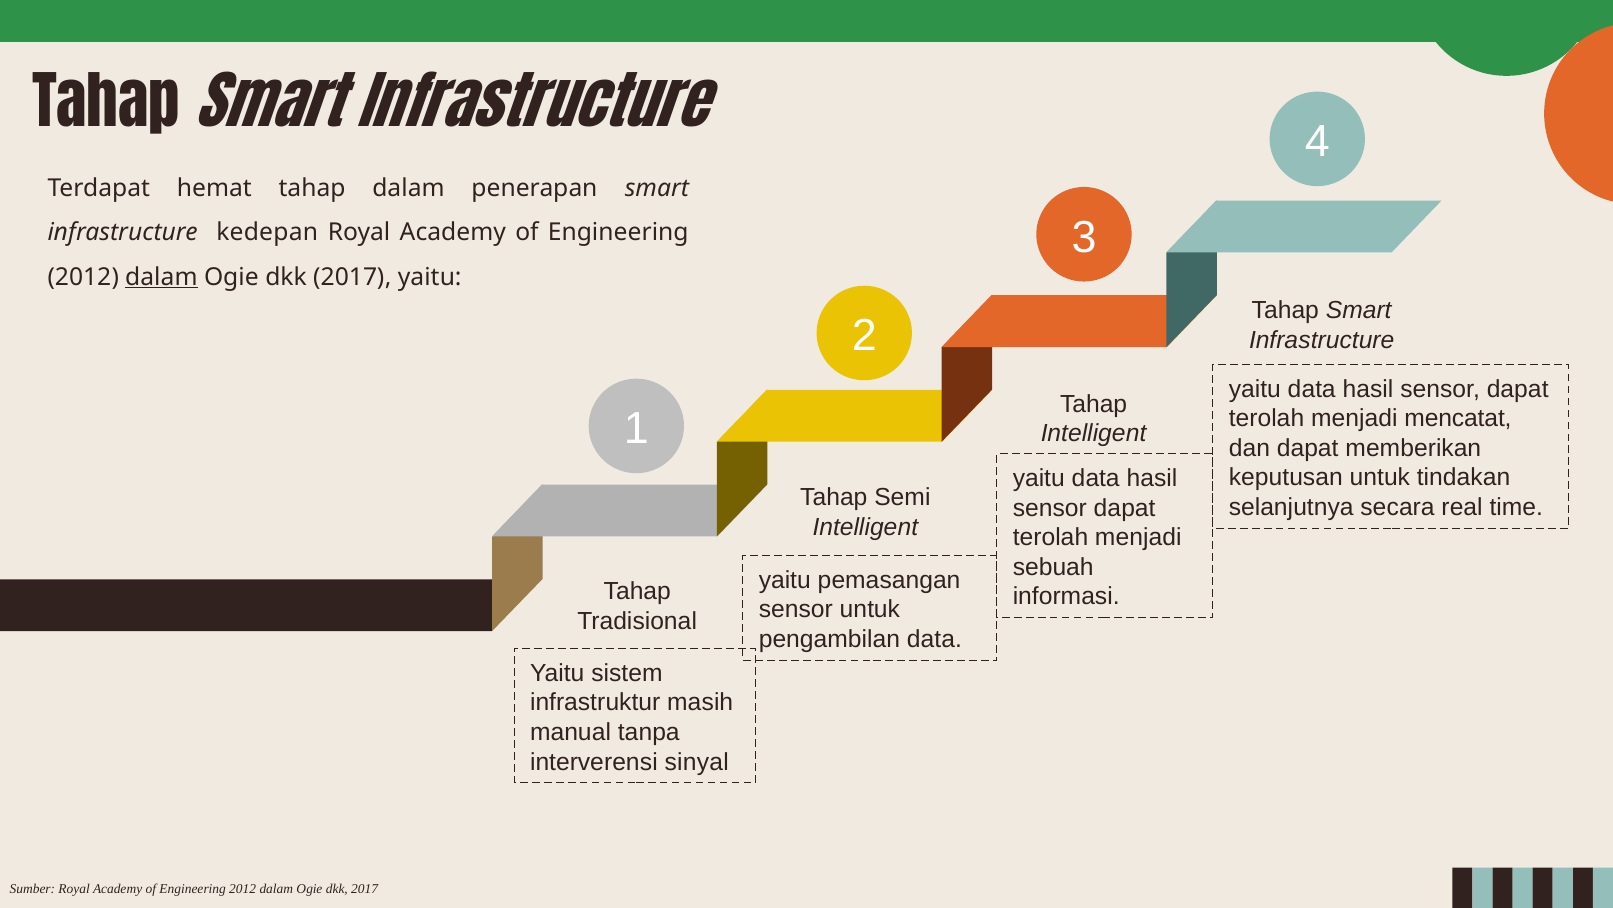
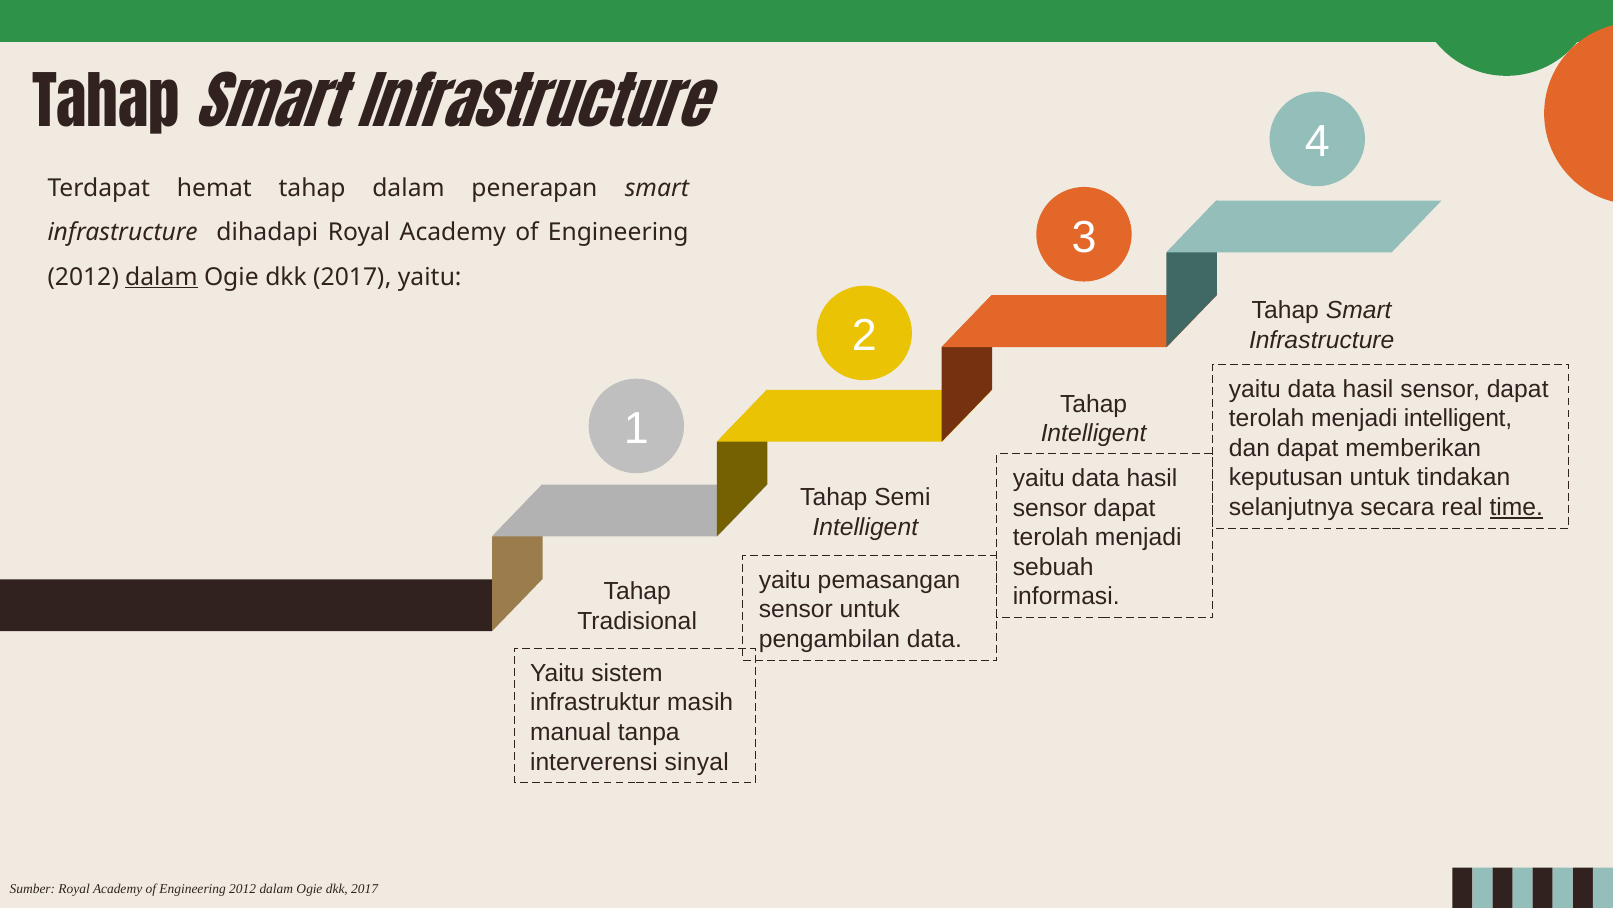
kedepan: kedepan -> dihadapi (267, 232)
menjadi mencatat: mencatat -> intelligent (1458, 418)
time underline: none -> present (1516, 507)
